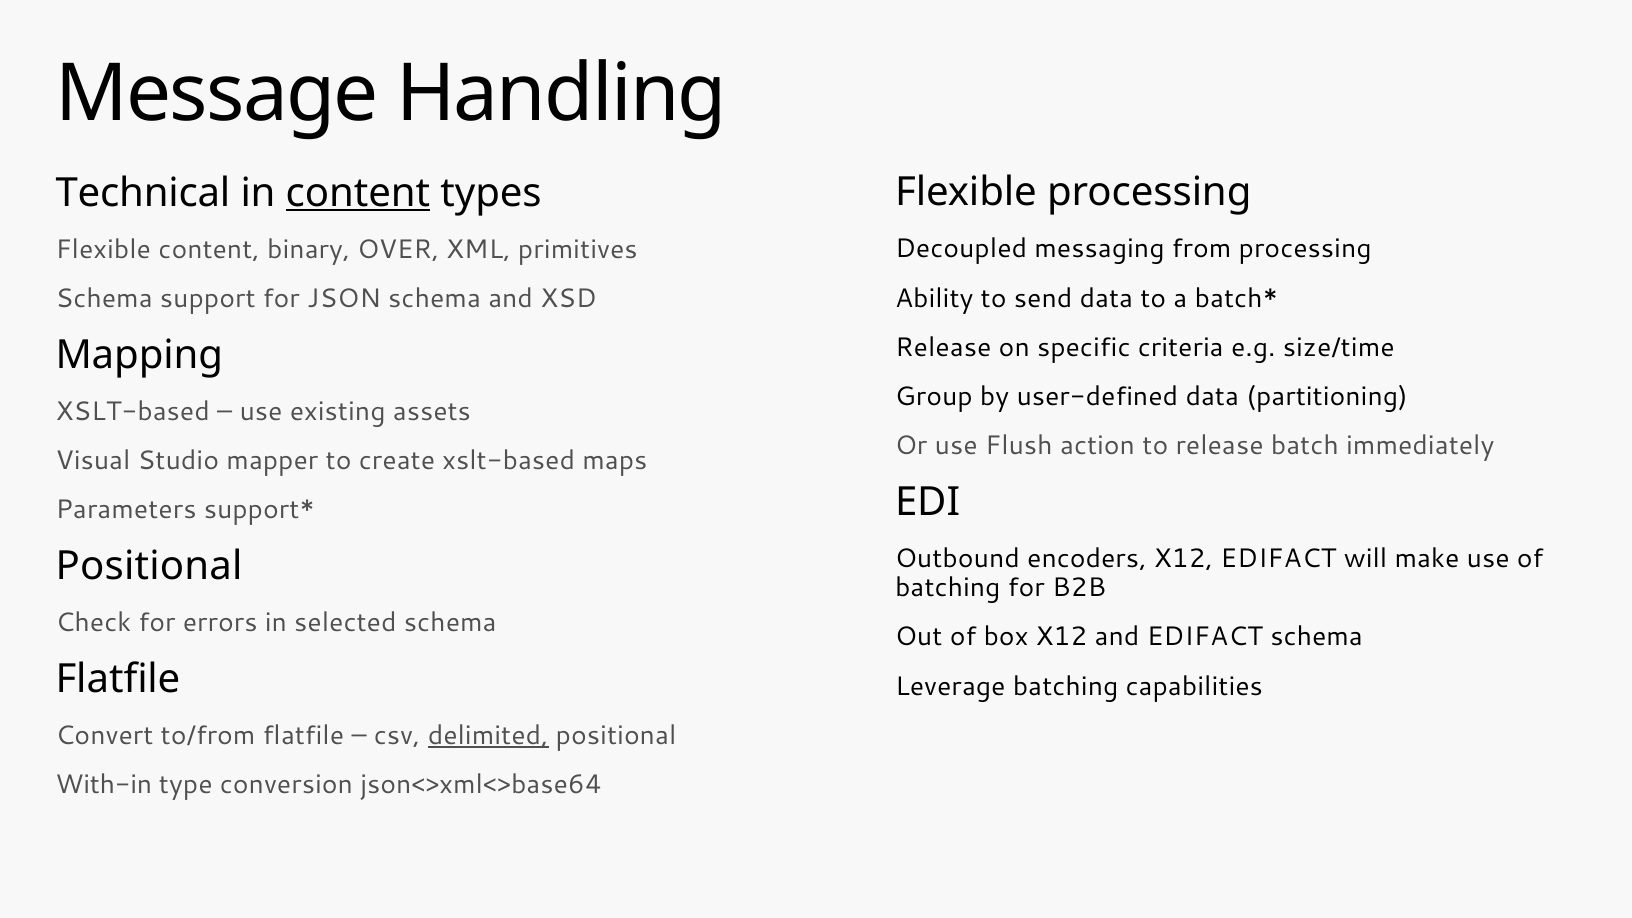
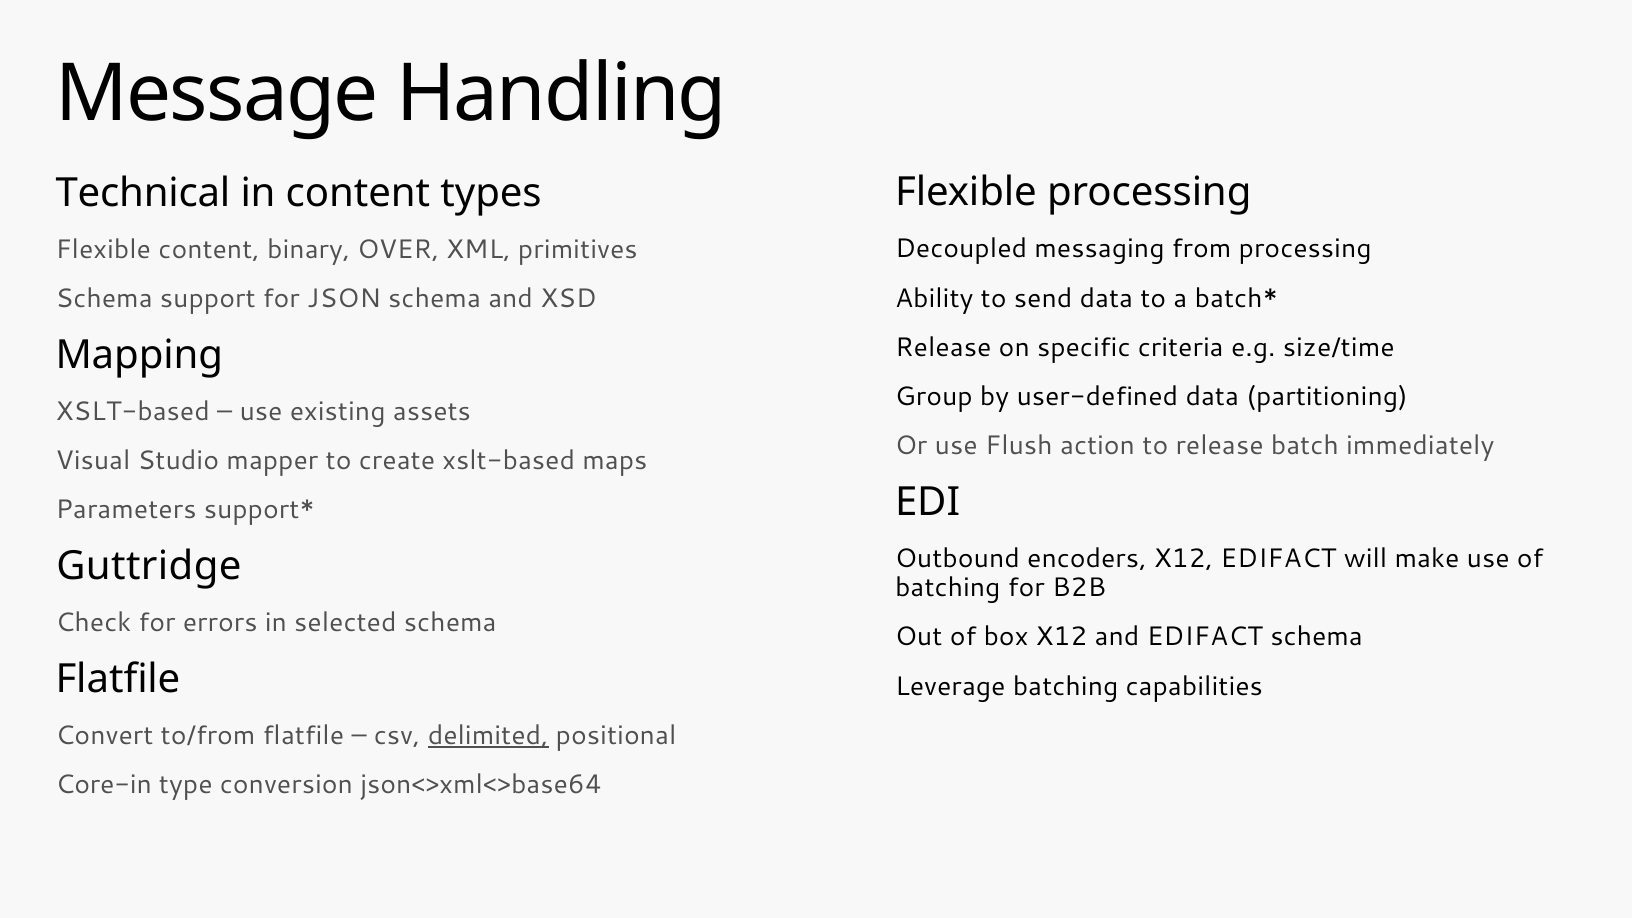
content underline: present -> none (358, 193)
Positional: Positional -> Guttridge (149, 566)
With-in: With-in -> Core-in (104, 785)
